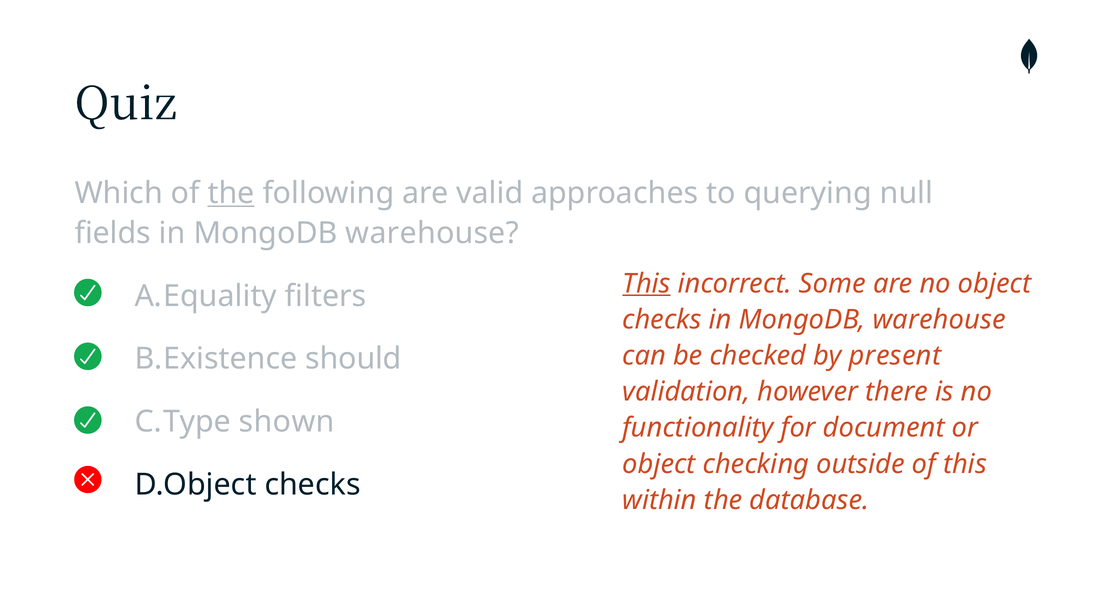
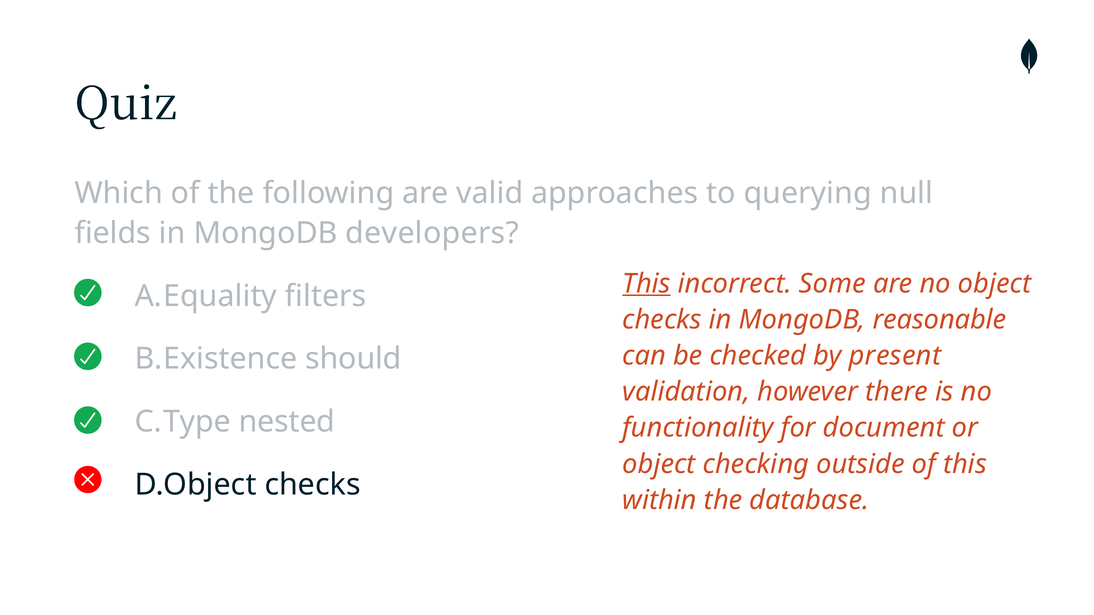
the underline: present -> none (231, 193)
fields in MongoDB warehouse: warehouse -> developers (432, 233)
checks in MongoDB warehouse: warehouse -> reasonable (939, 320)
shown: shown -> nested (287, 422)
